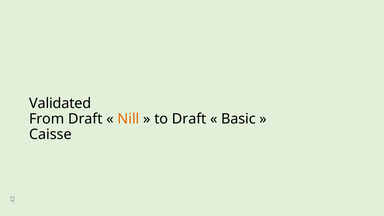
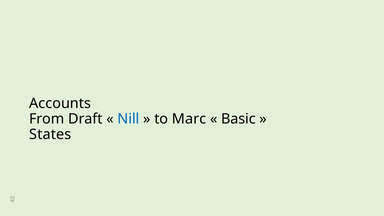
Validated: Validated -> Accounts (60, 103)
Nill colour: orange -> blue (128, 119)
to Draft: Draft -> Marc (189, 119)
Caisse: Caisse -> States (50, 134)
